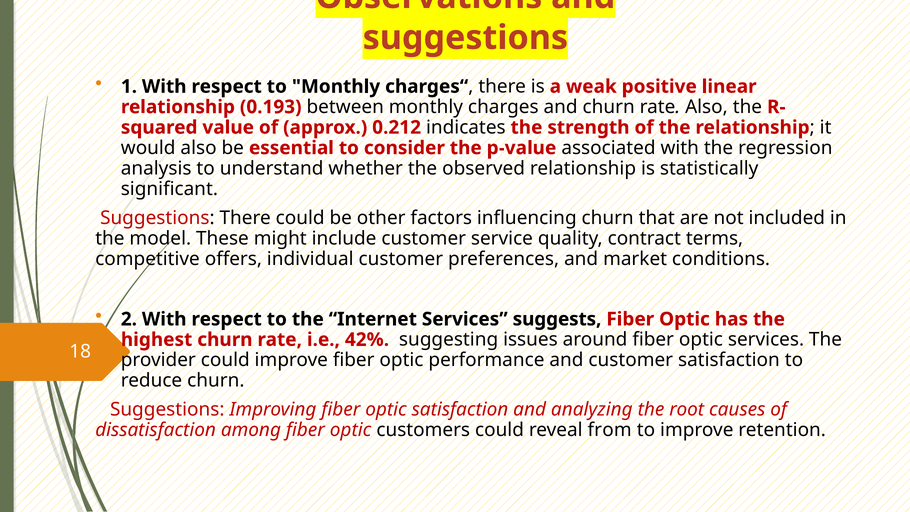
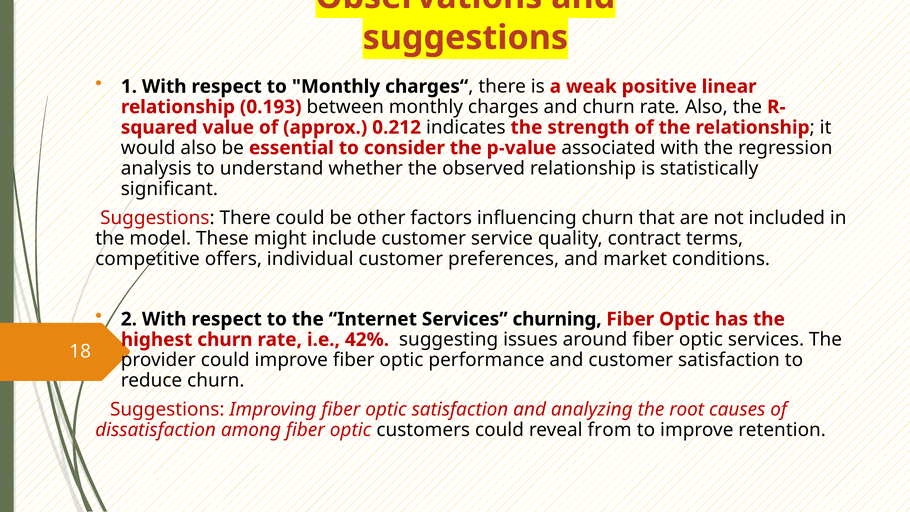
suggests: suggests -> churning (557, 319)
